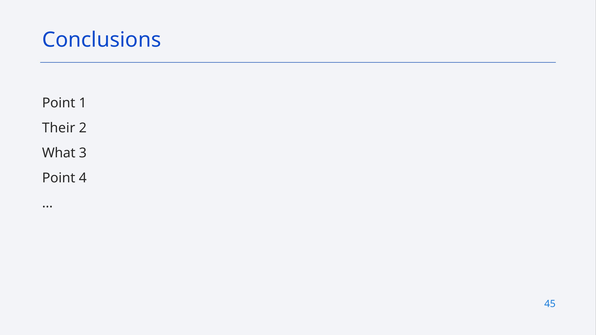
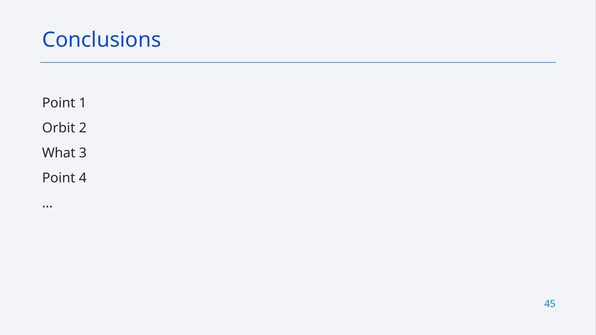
Their: Their -> Orbit (59, 128)
